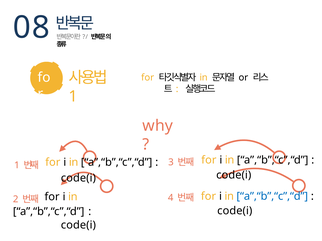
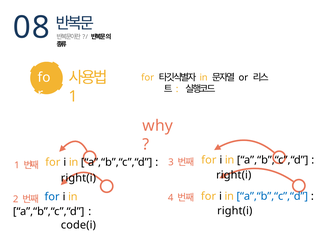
code(i: code(i -> right(i (234, 175)
code(i: code(i -> right(i (78, 178)
for colour: black -> blue (52, 197)
code(i: code(i -> right(i (235, 211)
